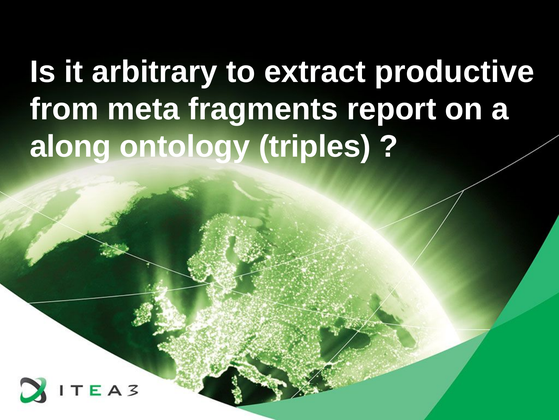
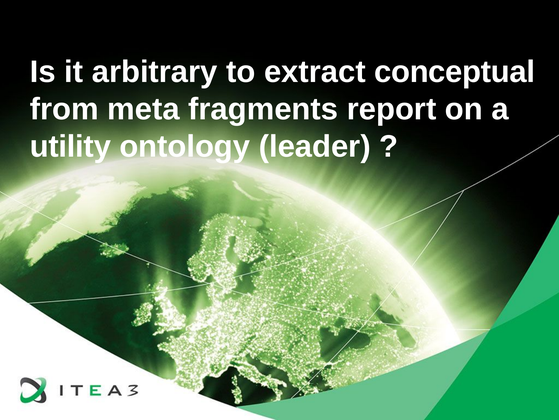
productive: productive -> conceptual (455, 72)
along: along -> utility (70, 146)
triples: triples -> leader (315, 146)
